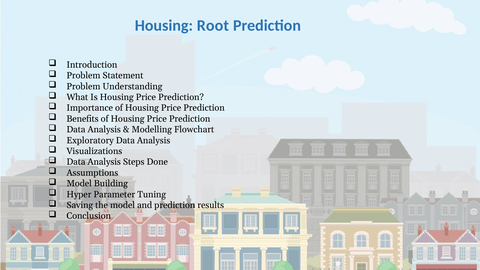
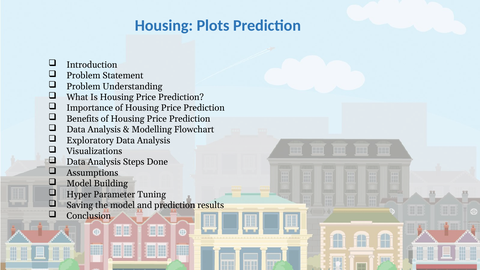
Root: Root -> Plots (213, 25)
